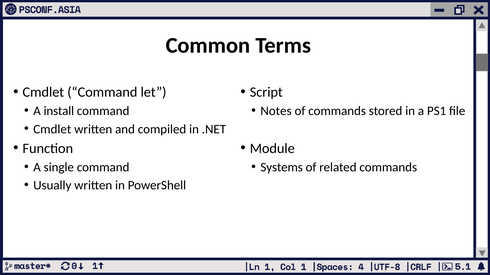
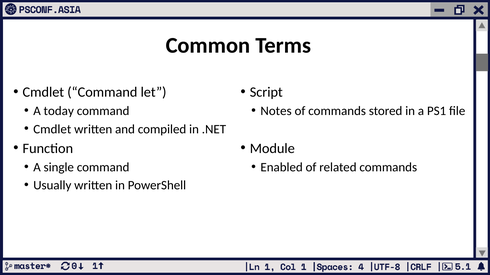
install: install -> today (59, 111)
Systems: Systems -> Enabled (282, 168)
